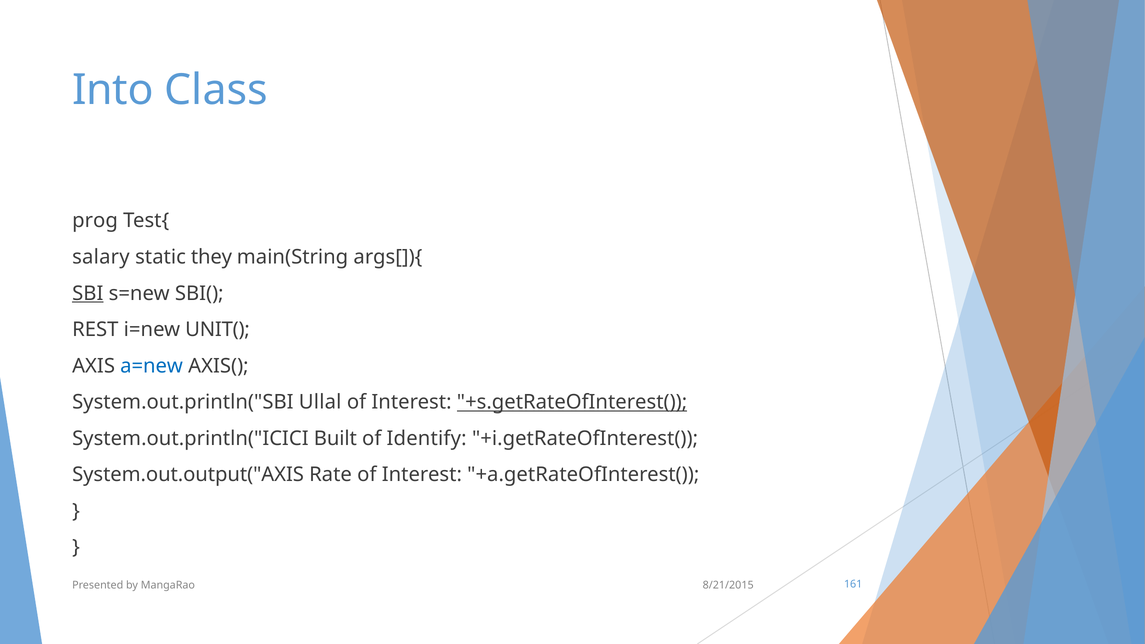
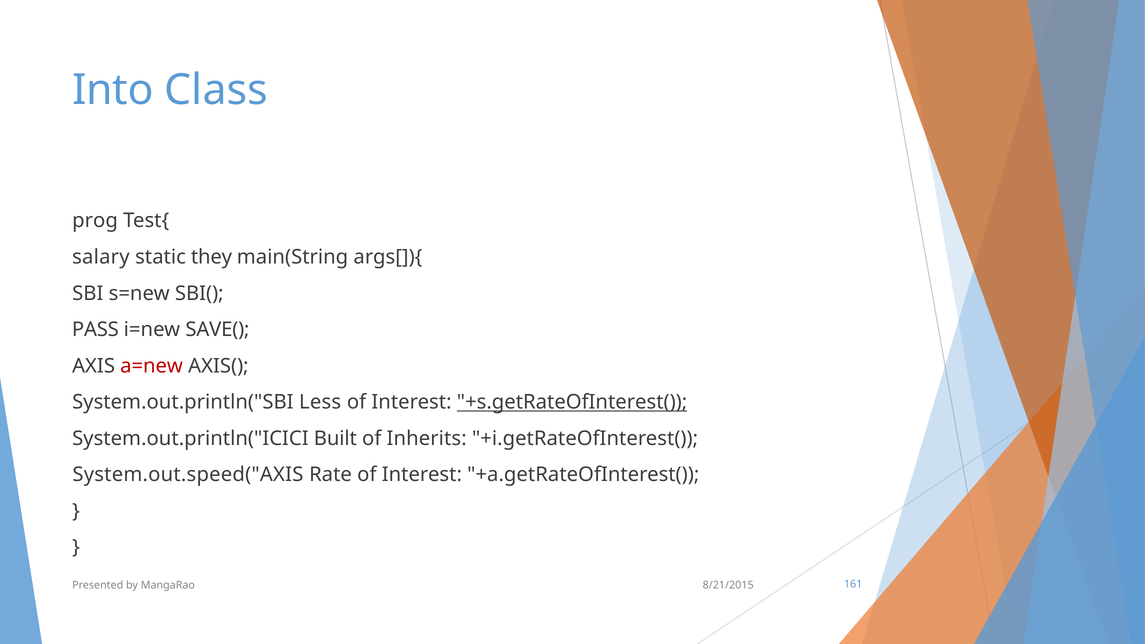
SBI underline: present -> none (88, 293)
REST: REST -> PASS (95, 330)
UNIT(: UNIT( -> SAVE( (218, 330)
a=new colour: blue -> red (152, 366)
Ullal: Ullal -> Less (320, 402)
Identify: Identify -> Inherits (427, 438)
System.out.output("AXIS: System.out.output("AXIS -> System.out.speed("AXIS (188, 475)
